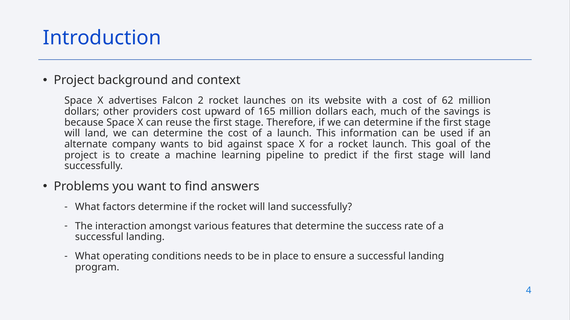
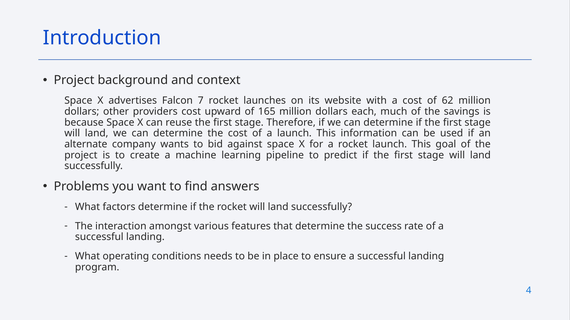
2: 2 -> 7 (201, 101)
